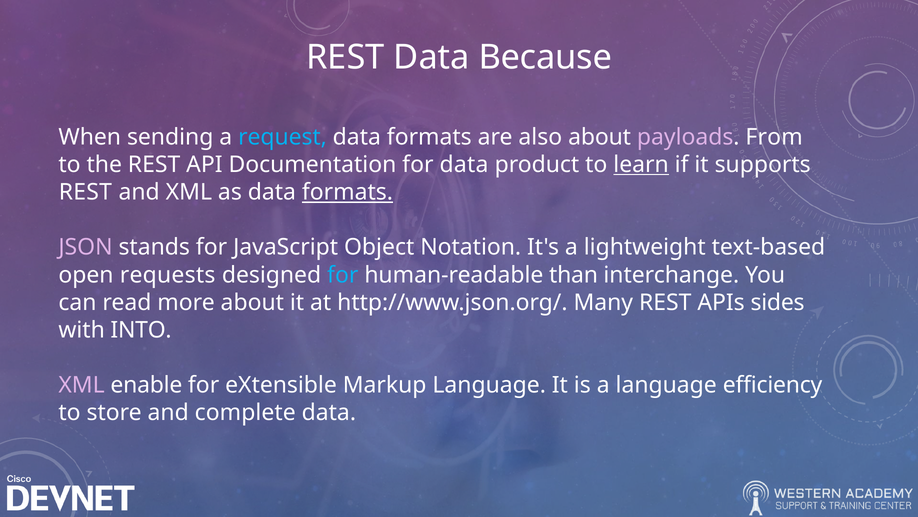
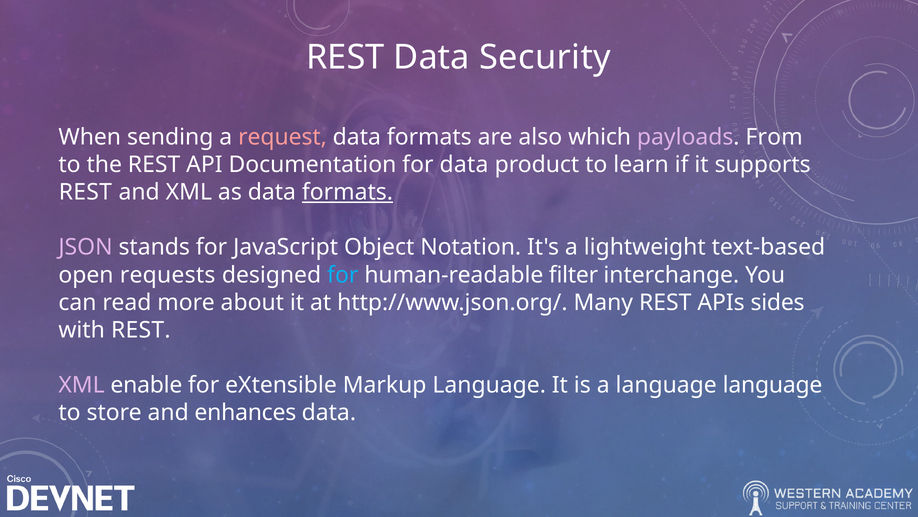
Because: Because -> Security (545, 57)
request colour: light blue -> pink (283, 137)
also about: about -> which (600, 137)
learn underline: present -> none (641, 164)
than: than -> filter (574, 275)
with INTO: INTO -> REST (141, 330)
language efficiency: efficiency -> language (773, 385)
complete: complete -> enhances (245, 412)
